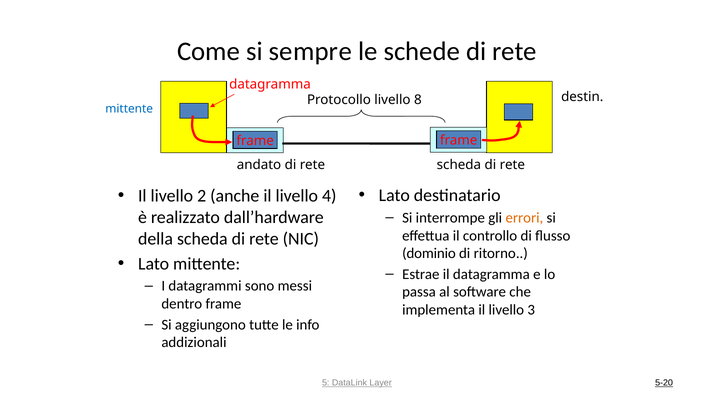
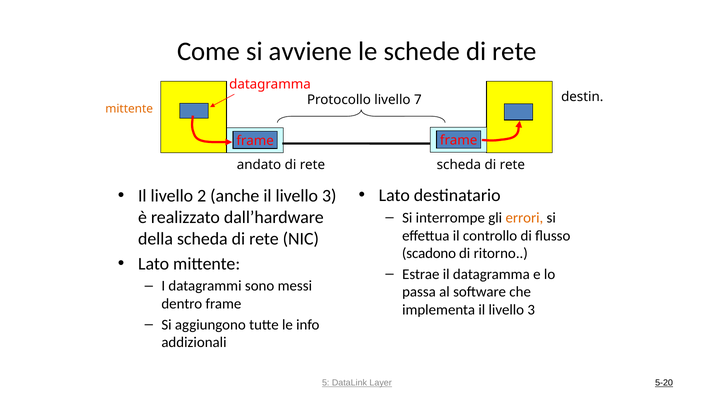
sempre: sempre -> avviene (310, 51)
8: 8 -> 7 (418, 100)
mittente colour: blue -> orange (129, 109)
anche il livello 4: 4 -> 3 (329, 196)
dominio: dominio -> scadono (429, 254)
